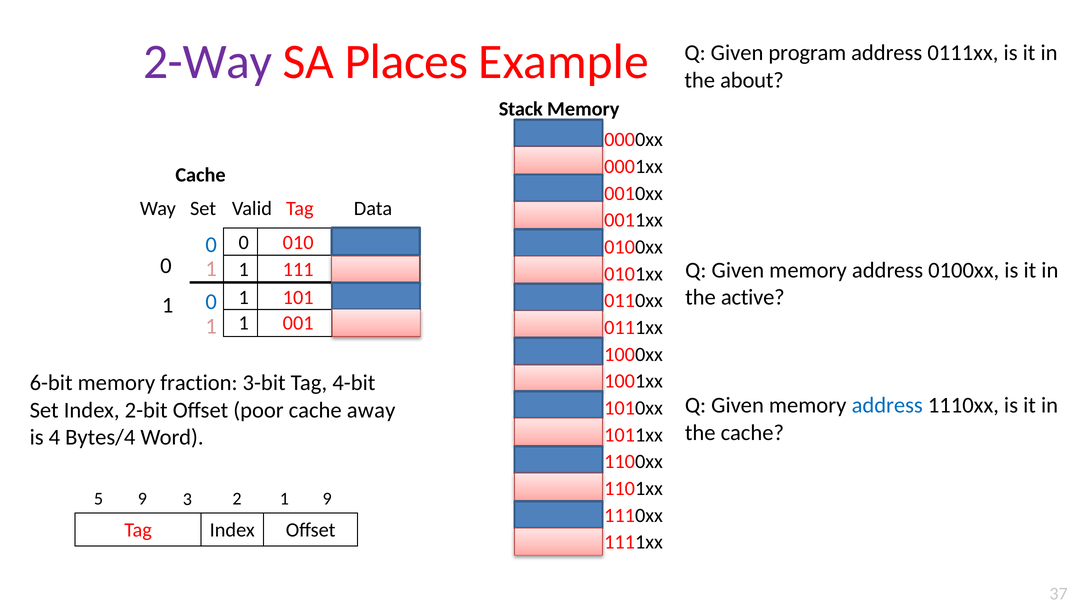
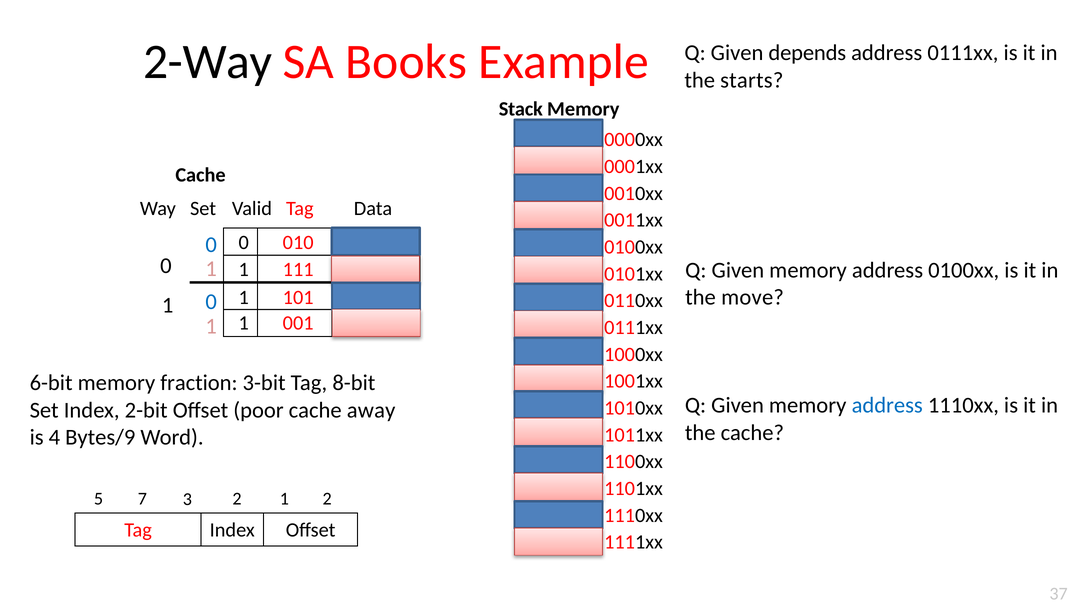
2-Way colour: purple -> black (208, 62)
Places: Places -> Books (406, 62)
program: program -> depends (807, 53)
about: about -> starts (752, 80)
active: active -> move (753, 297)
4-bit: 4-bit -> 8-bit (354, 383)
Bytes/4: Bytes/4 -> Bytes/9 (100, 437)
5 9: 9 -> 7 (142, 499)
1 9: 9 -> 2 (327, 499)
